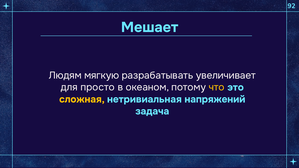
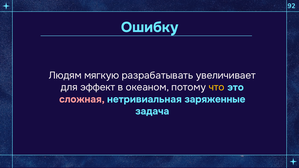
Мешает: Мешает -> Ошибку (150, 27)
просто: просто -> эффект (98, 87)
сложная colour: yellow -> pink (82, 99)
напряжений: напряжений -> заряженные (215, 99)
